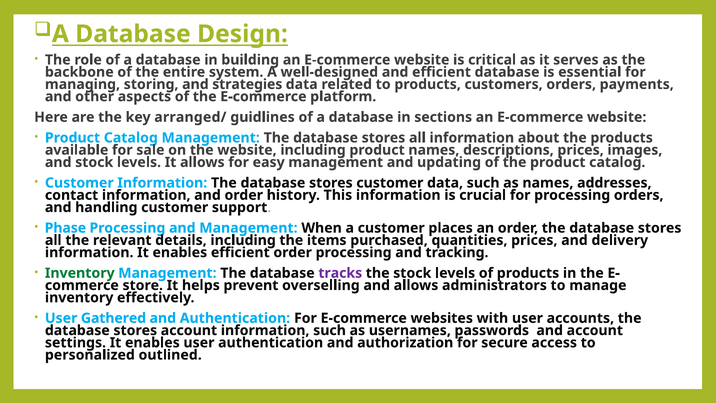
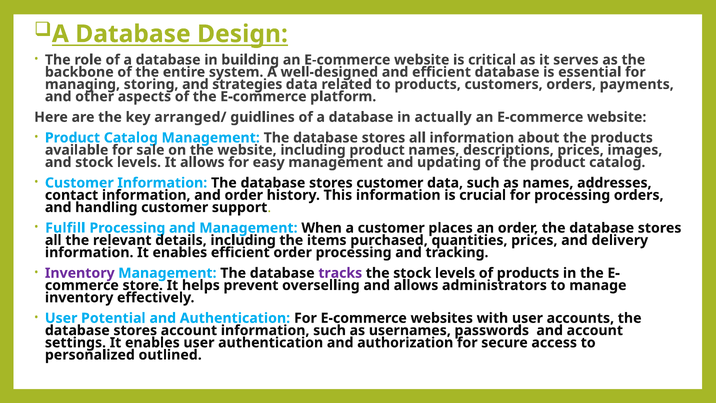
sections: sections -> actually (443, 117)
Phase: Phase -> Fulfill (65, 228)
Inventory colour: green -> purple (80, 273)
Gathered: Gathered -> Potential (113, 318)
